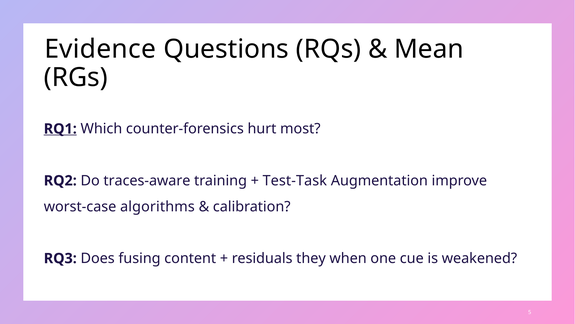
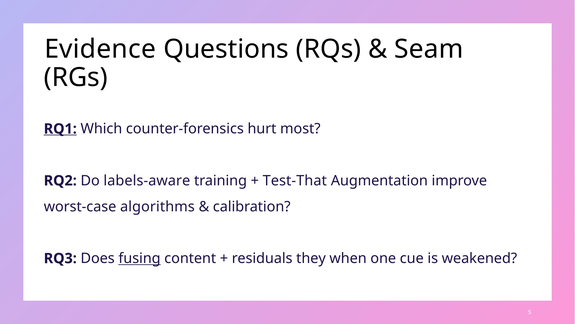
Mean: Mean -> Seam (429, 49)
traces‑aware: traces‑aware -> labels‑aware (147, 180)
Test-Task: Test-Task -> Test-That (295, 180)
fusing underline: none -> present (140, 258)
